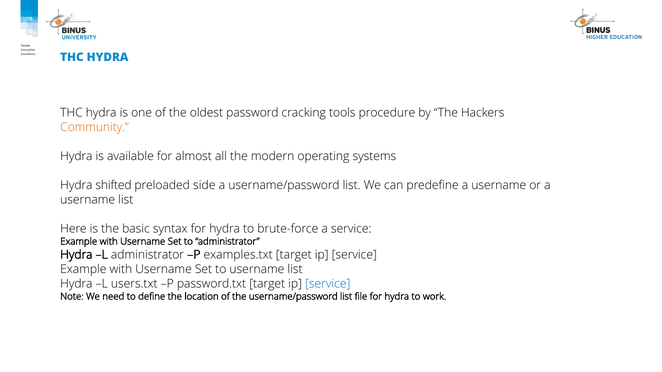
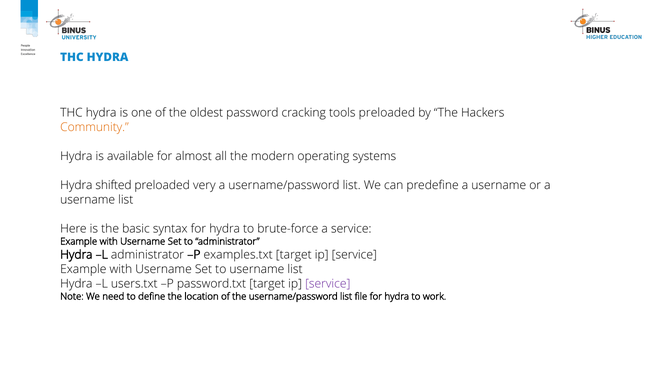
tools procedure: procedure -> preloaded (387, 113)
side: side -> very (204, 185)
service colour: blue -> purple (328, 284)
